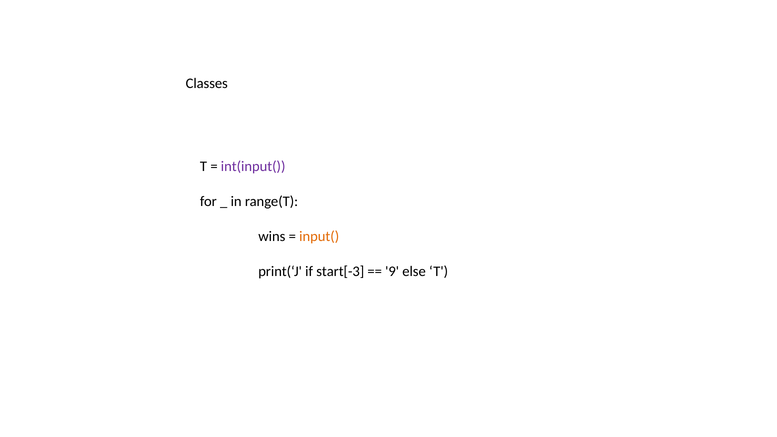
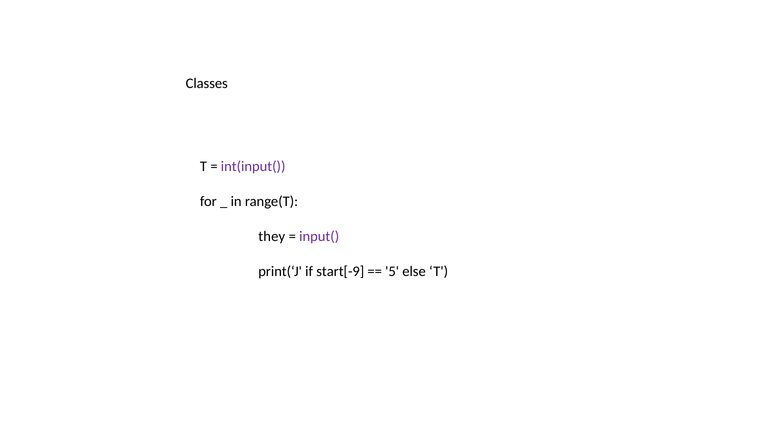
wins: wins -> they (272, 236)
input( colour: orange -> purple (319, 236)
start[-3: start[-3 -> start[-9 (340, 271)
9: 9 -> 5 (392, 271)
